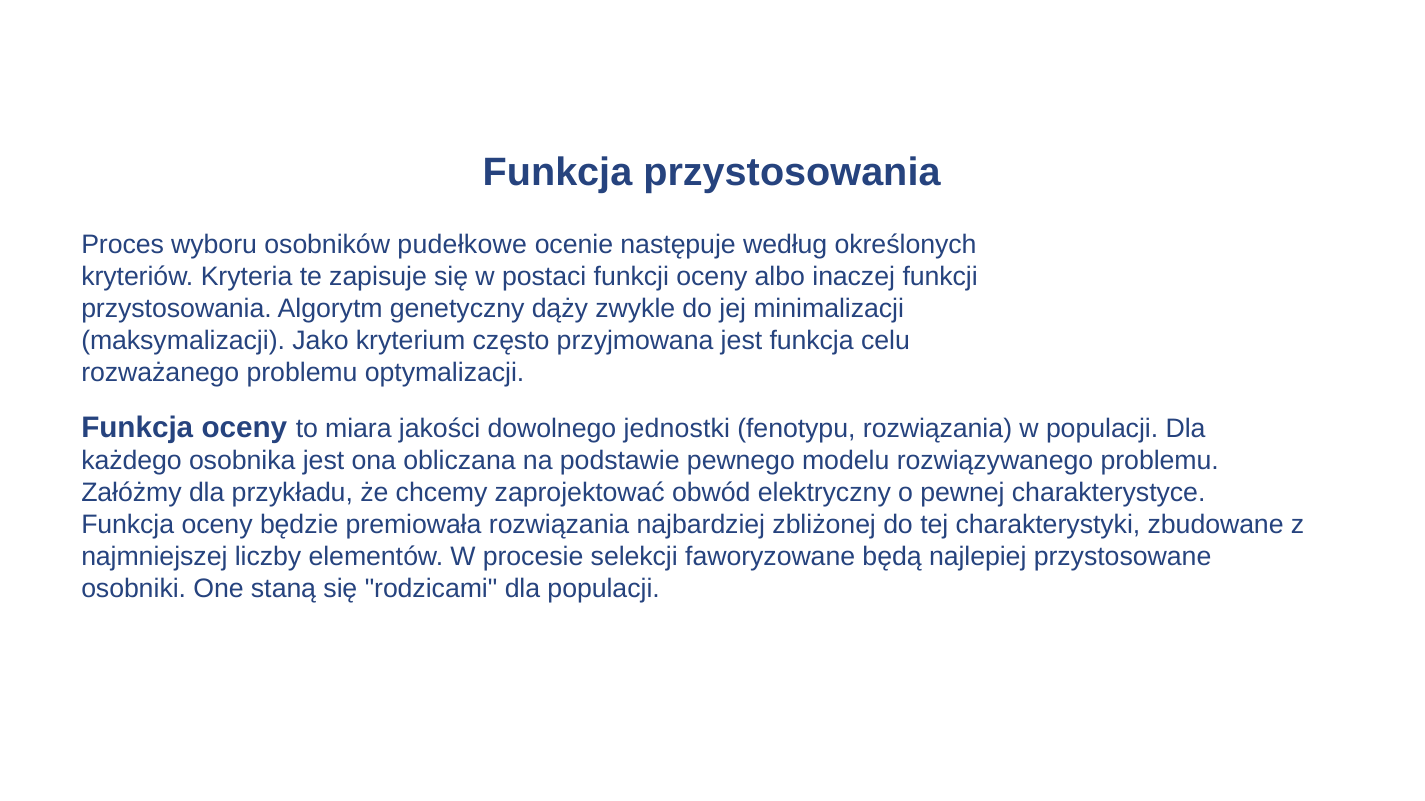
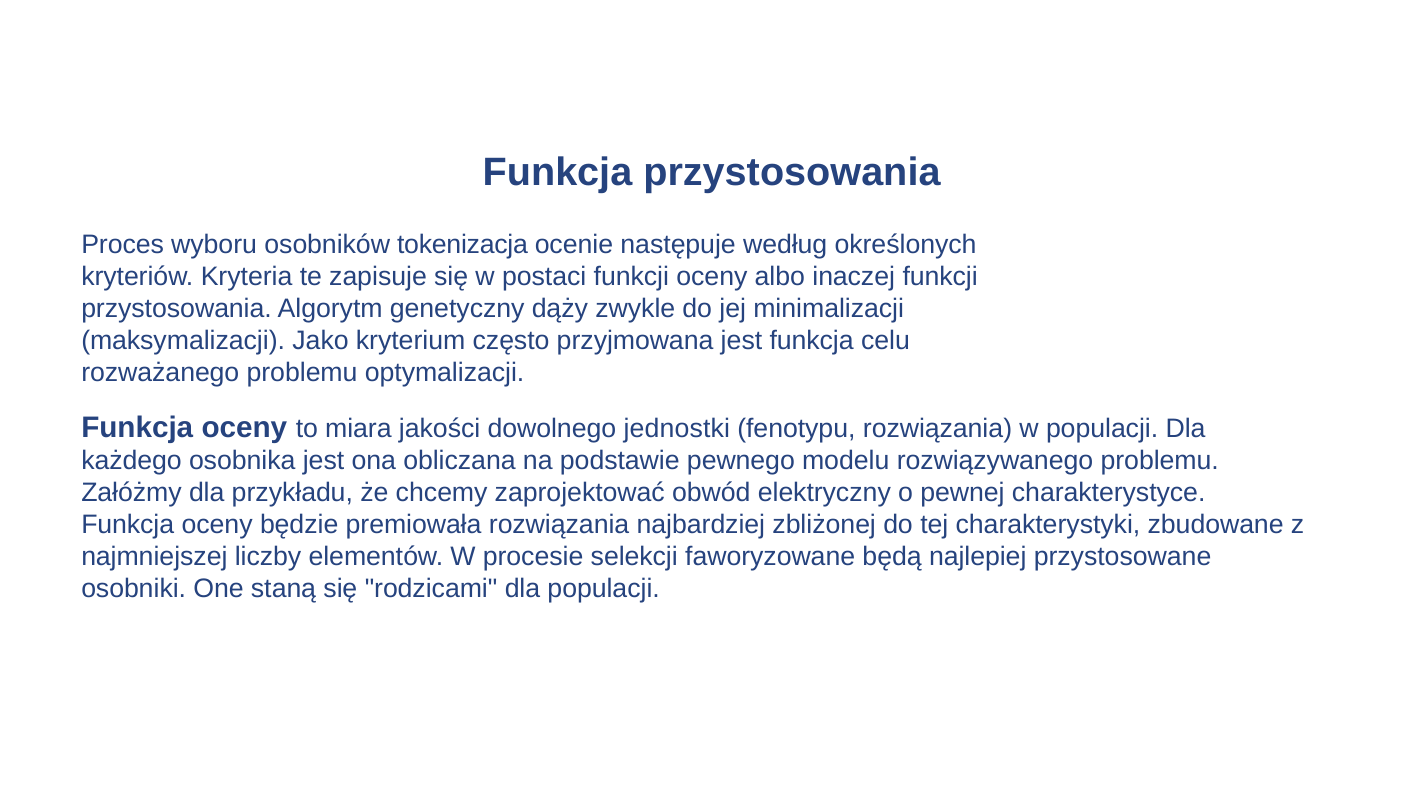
pudełkowe: pudełkowe -> tokenizacja (463, 245)
